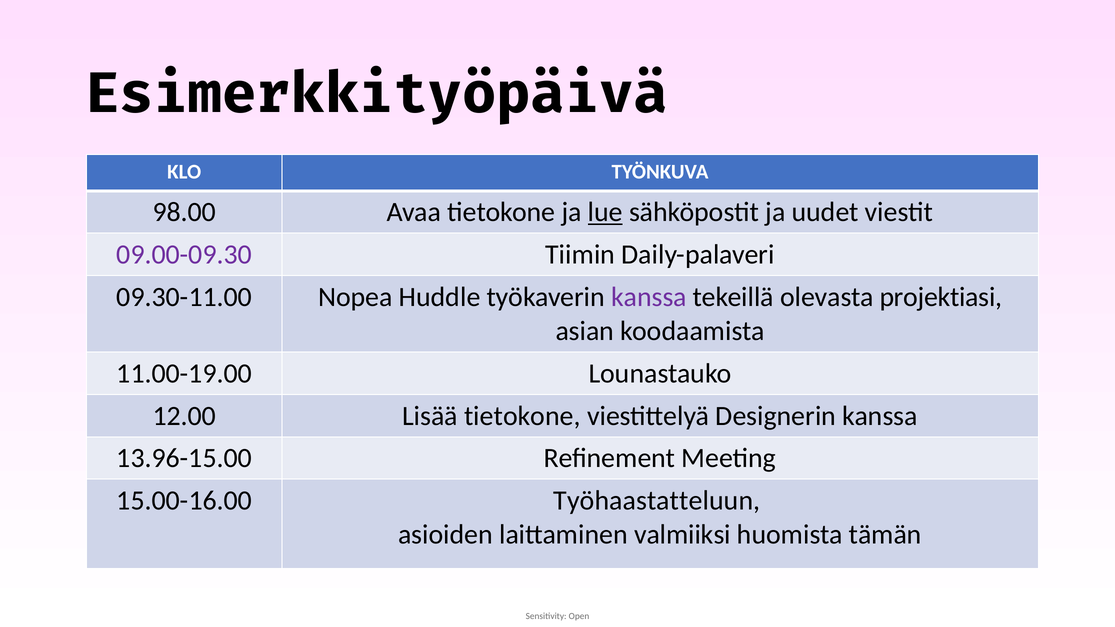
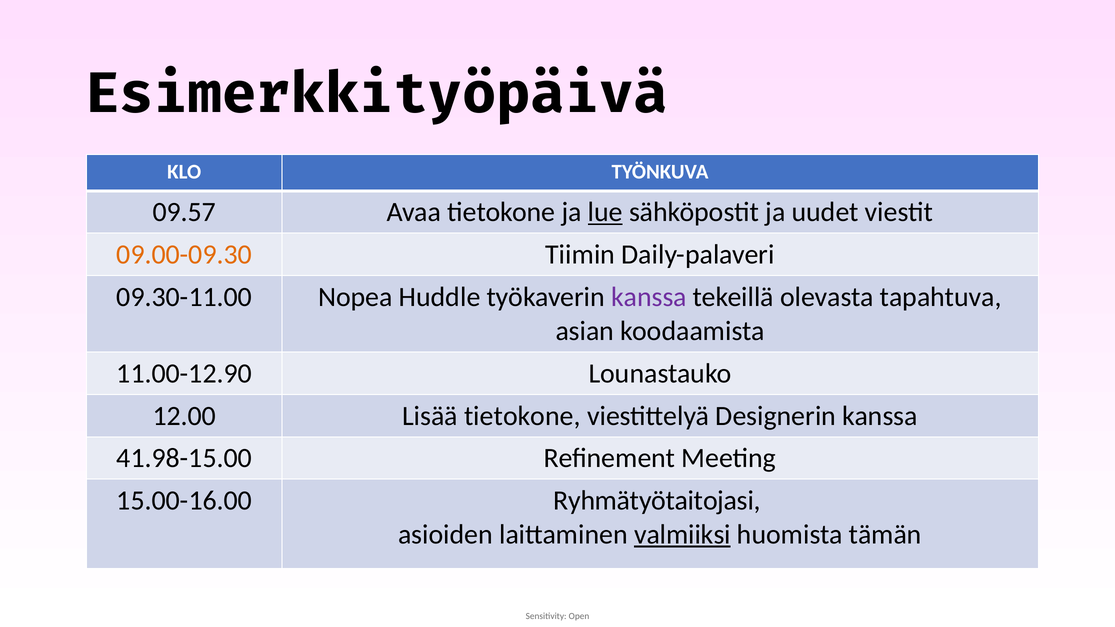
98.00: 98.00 -> 09.57 (184, 212)
09.00-09.30 colour: purple -> orange (184, 255)
projektiasi: projektiasi -> tapahtuva (941, 297)
11.00-19.00: 11.00-19.00 -> 11.00-12.90 (184, 374)
13.96-15.00: 13.96-15.00 -> 41.98-15.00 (184, 458)
Työhaastatteluun: Työhaastatteluun -> Ryhmätyötaitojasi (657, 501)
valmiiksi underline: none -> present (682, 535)
